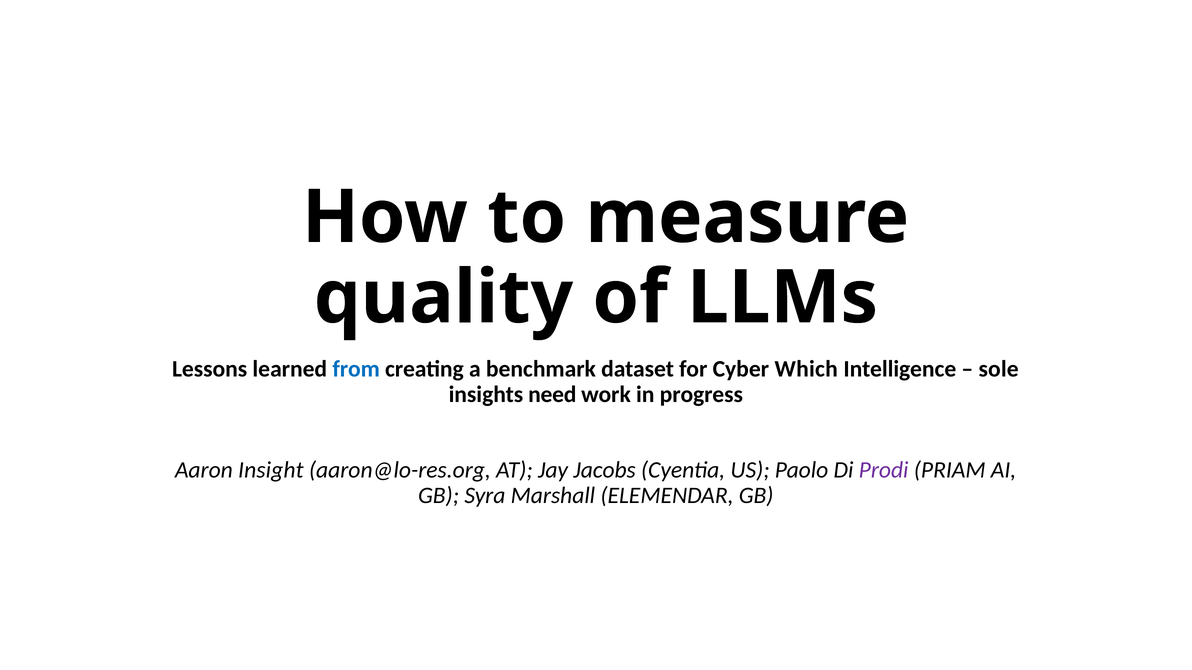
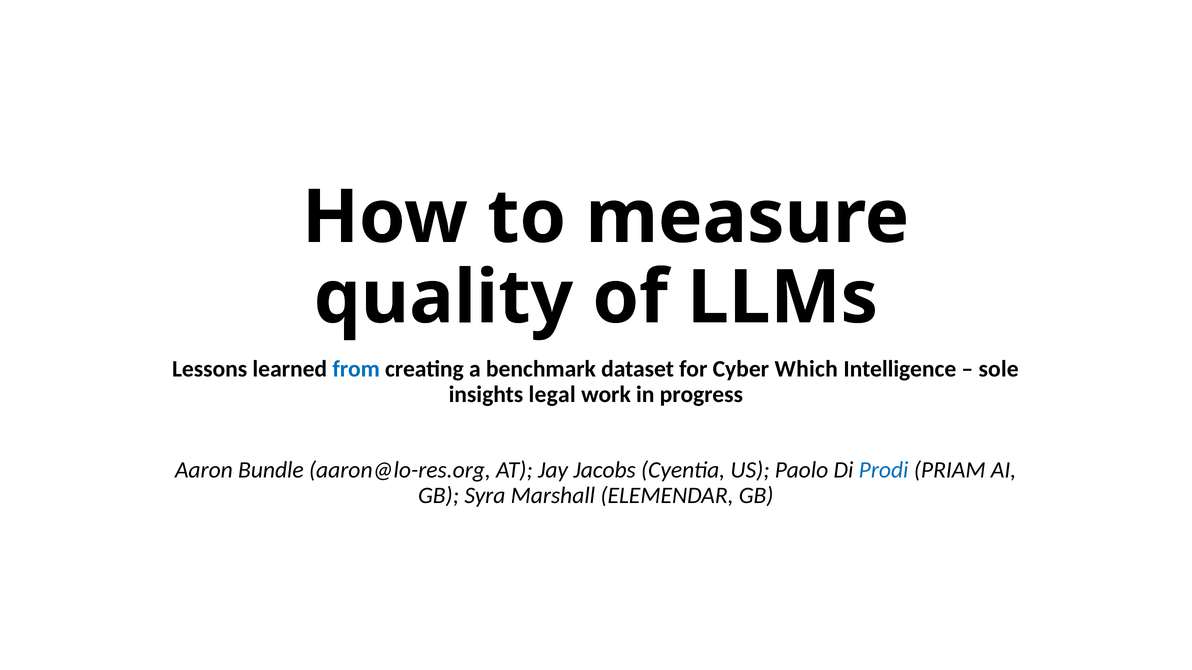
need: need -> legal (552, 395)
Insight: Insight -> Bundle (271, 471)
Prodi colour: purple -> blue (884, 471)
